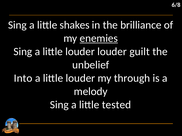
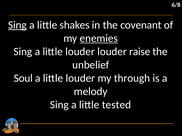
Sing underline: none -> present (17, 25)
brilliance: brilliance -> covenant (141, 25)
guilt: guilt -> raise (140, 52)
Into: Into -> Soul (23, 78)
